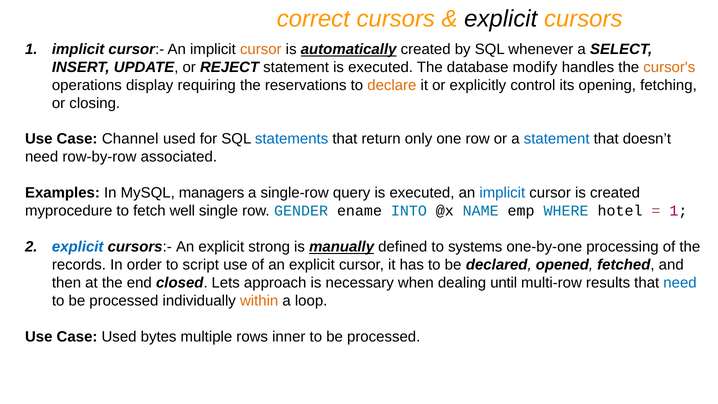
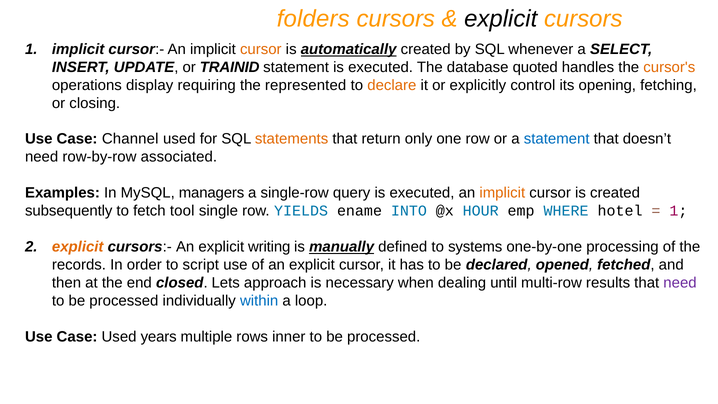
correct: correct -> folders (313, 19)
REJECT: REJECT -> TRAINID (230, 67)
modify: modify -> quoted (535, 67)
reservations: reservations -> represented (306, 85)
statements colour: blue -> orange (292, 139)
implicit colour: blue -> orange (502, 193)
myprocedure: myprocedure -> subsequently (69, 211)
well: well -> tool (182, 211)
GENDER: GENDER -> YIELDS (301, 211)
NAME: NAME -> HOUR (481, 211)
explicit colour: blue -> orange (78, 247)
strong: strong -> writing (269, 247)
need colour: blue -> purple (680, 283)
within colour: orange -> blue (259, 301)
bytes: bytes -> years (159, 337)
